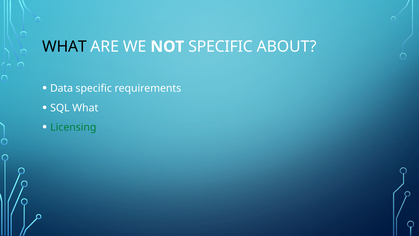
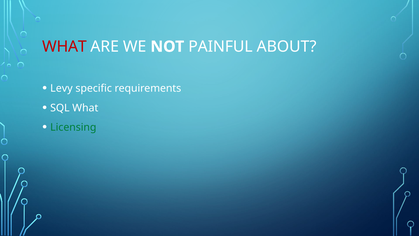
WHAT colour: black -> red (64, 47)
NOT SPECIFIC: SPECIFIC -> PAINFUL (220, 47)
Data: Data -> Levy (61, 88)
